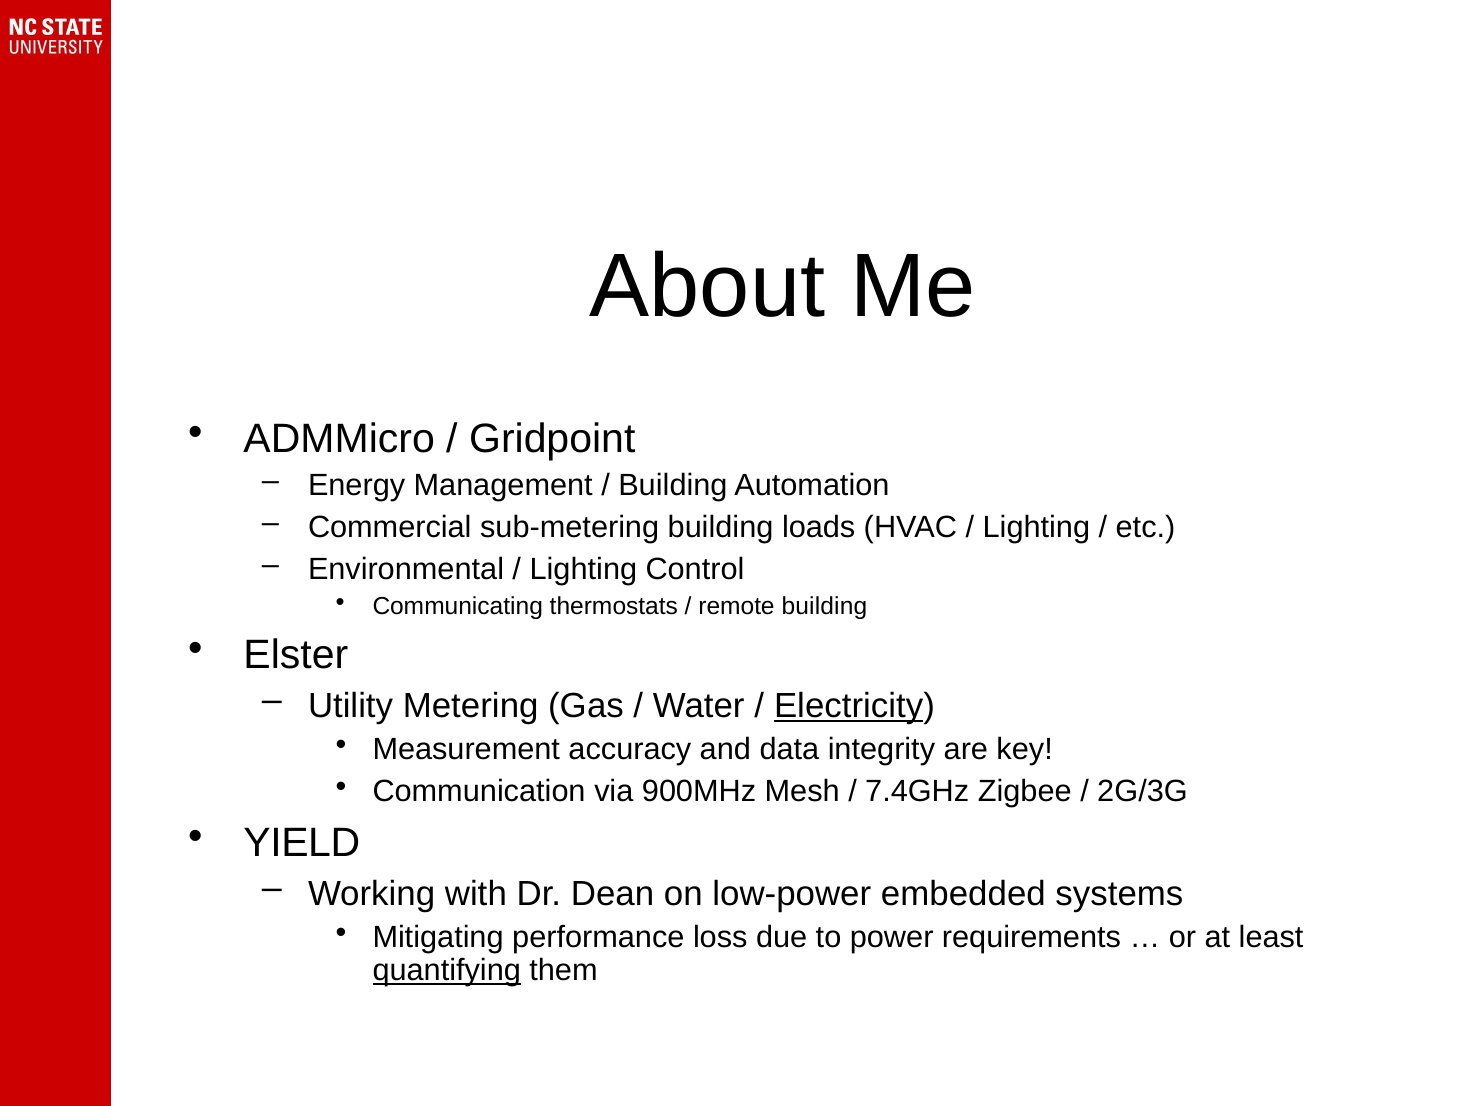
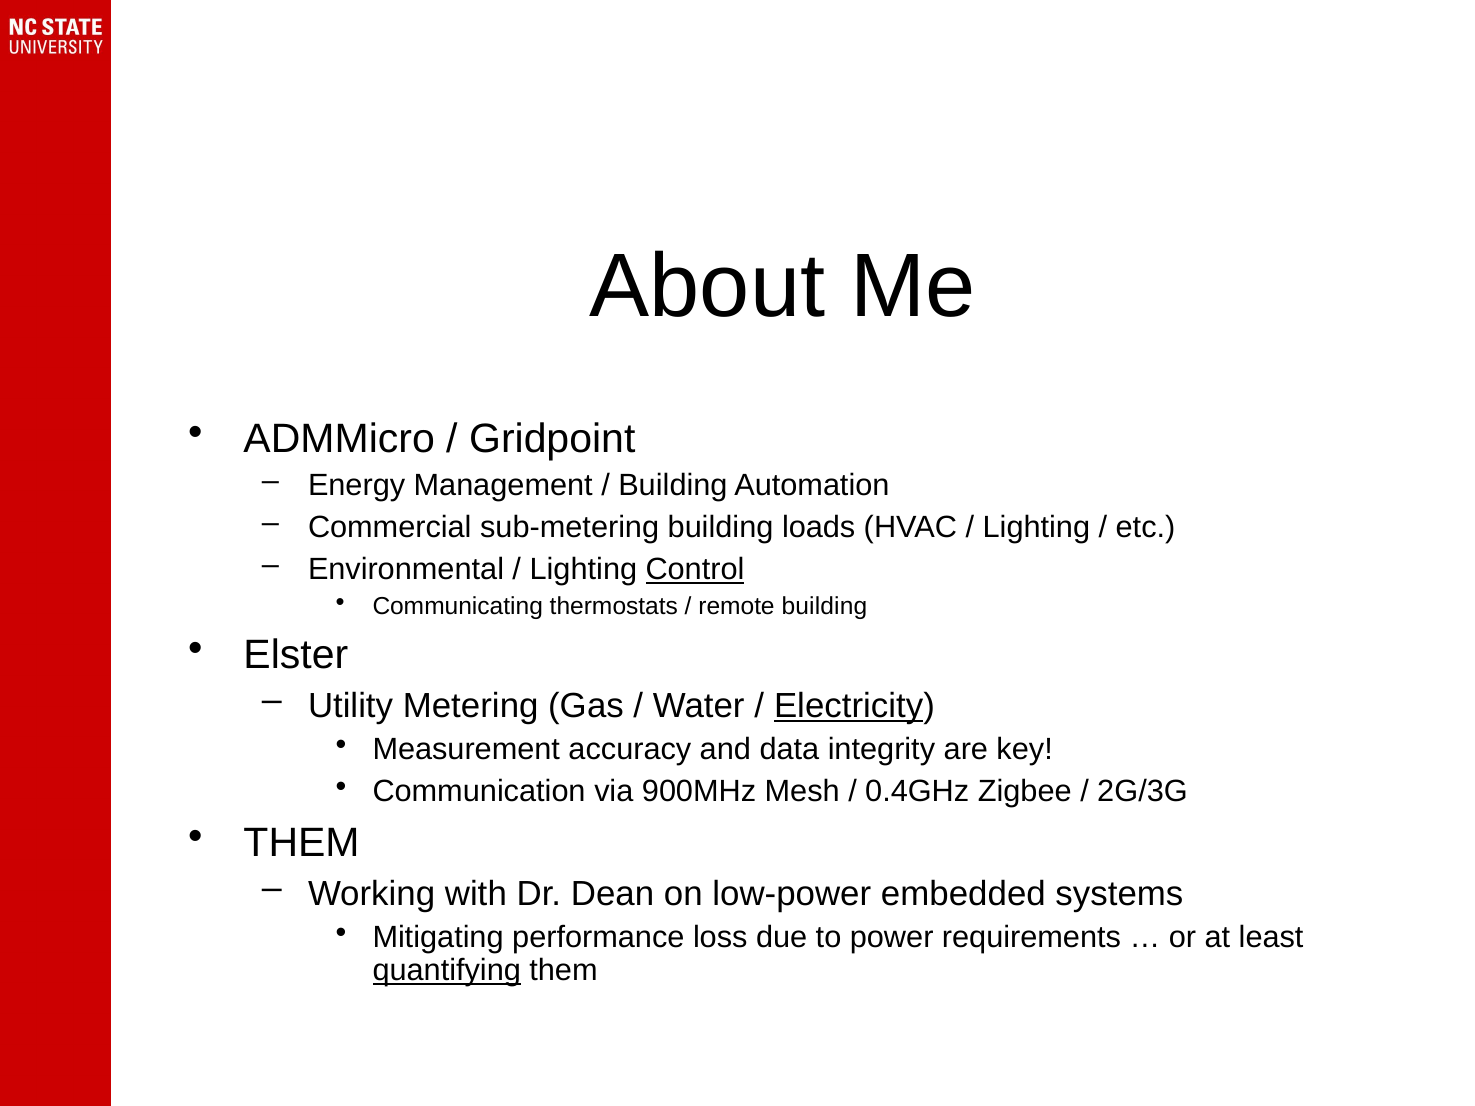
Control underline: none -> present (695, 570)
7.4GHz: 7.4GHz -> 0.4GHz (917, 792)
YIELD: YIELD -> THEM (302, 843)
